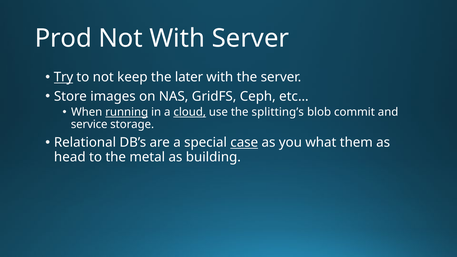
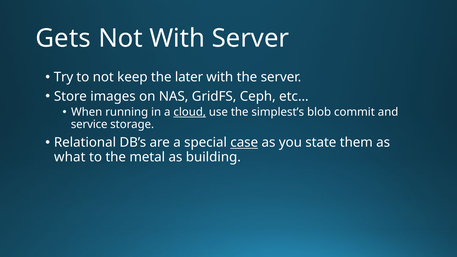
Prod: Prod -> Gets (63, 38)
Try underline: present -> none (64, 77)
running underline: present -> none (127, 112)
splitting’s: splitting’s -> simplest’s (278, 112)
what: what -> state (321, 143)
head: head -> what (70, 157)
